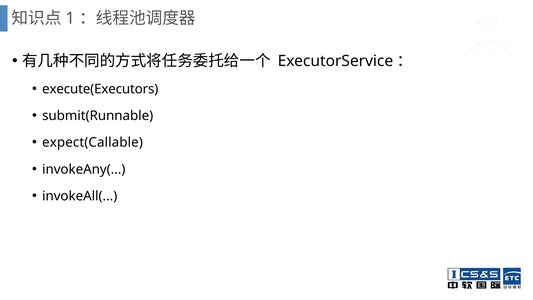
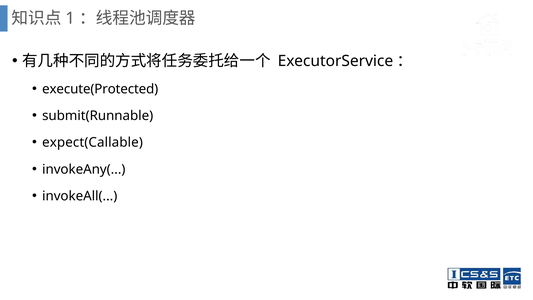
execute(Executors: execute(Executors -> execute(Protected (100, 89)
